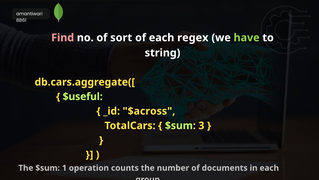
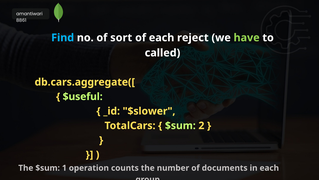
Find colour: pink -> light blue (63, 38)
regex: regex -> reject (193, 38)
string: string -> called (162, 53)
$across: $across -> $slower (149, 111)
3: 3 -> 2 (201, 125)
